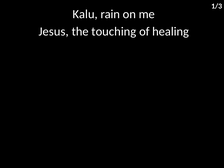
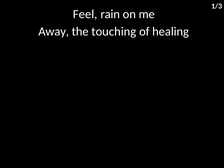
Kalu: Kalu -> Feel (85, 14)
Jesus: Jesus -> Away (54, 31)
